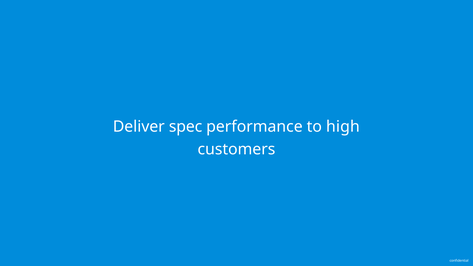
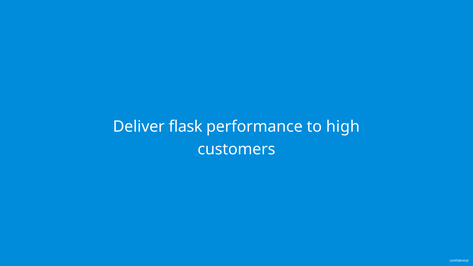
spec: spec -> flask (186, 127)
